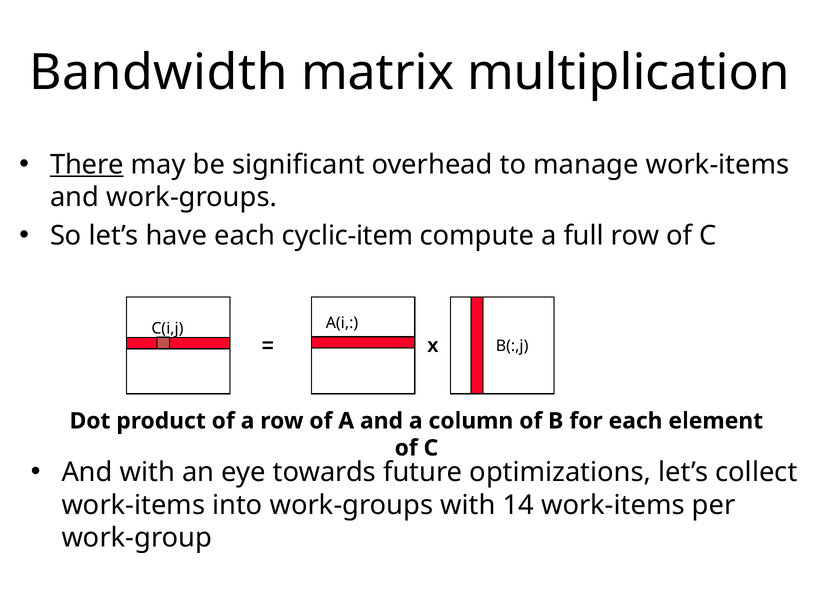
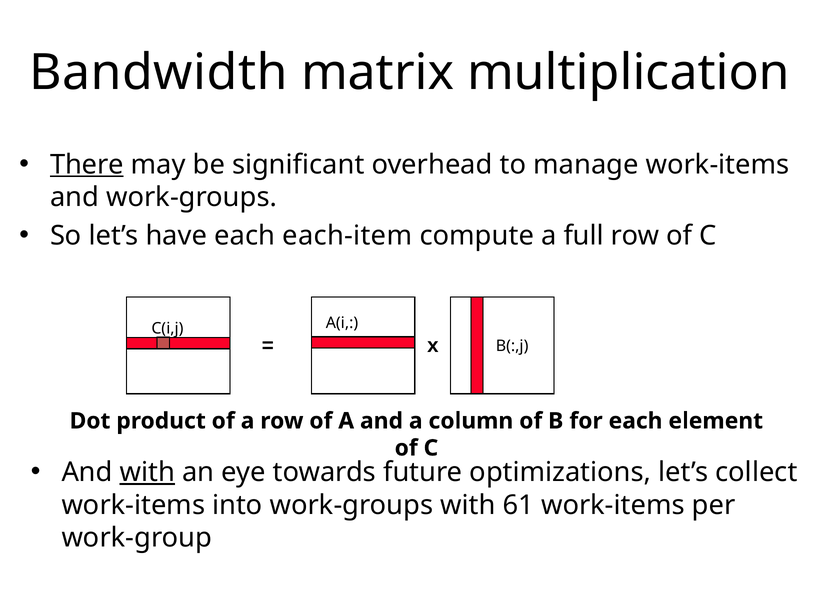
cyclic-item: cyclic-item -> each-item (347, 236)
with underline: none -> present (147, 472)
14: 14 -> 61 (518, 505)
